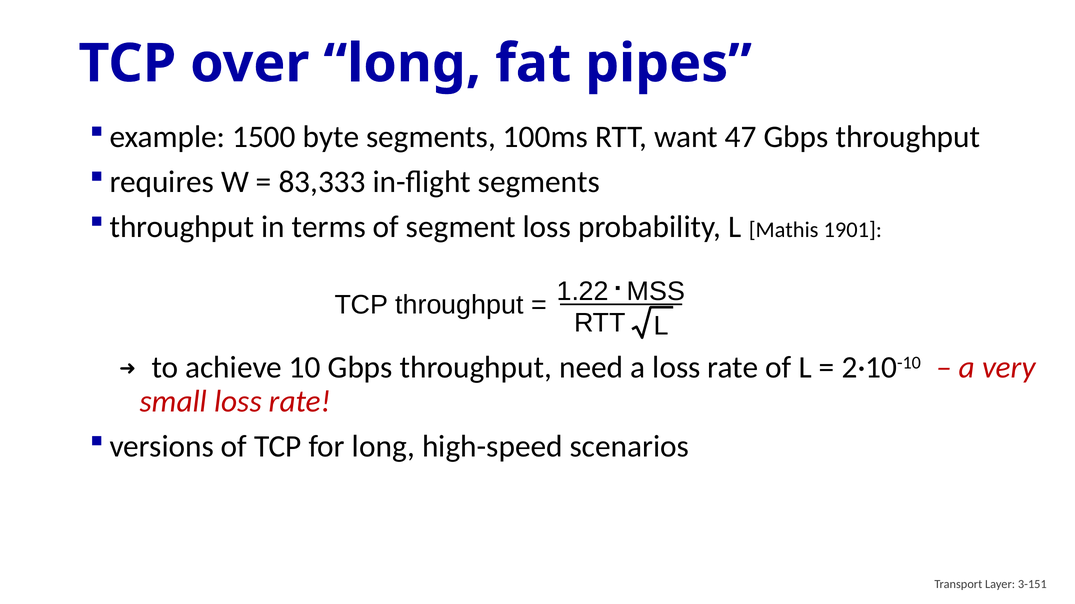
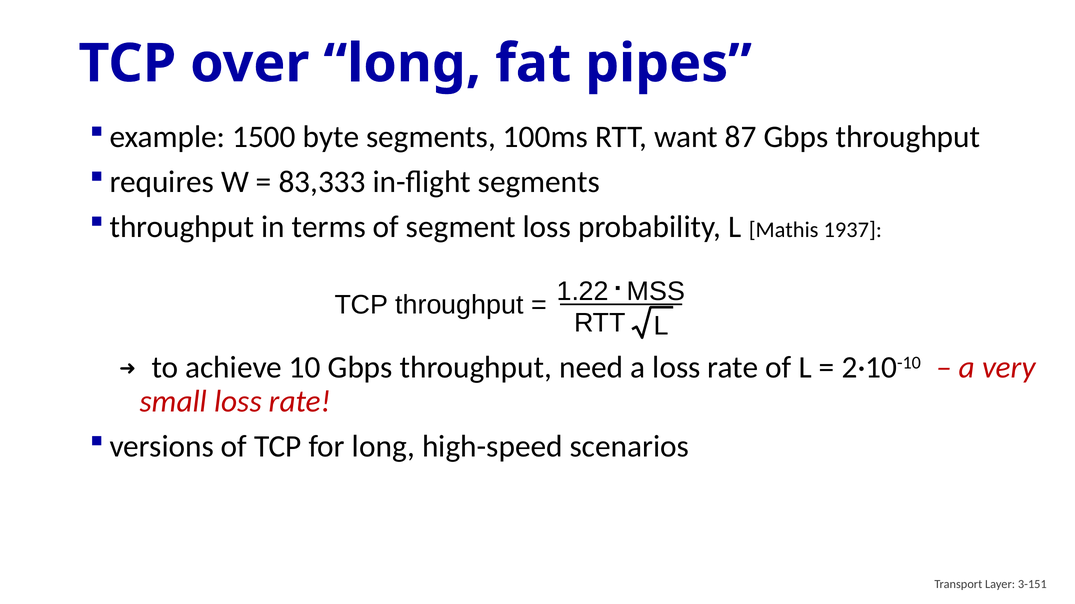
47: 47 -> 87 (741, 137)
1901: 1901 -> 1937 (853, 230)
